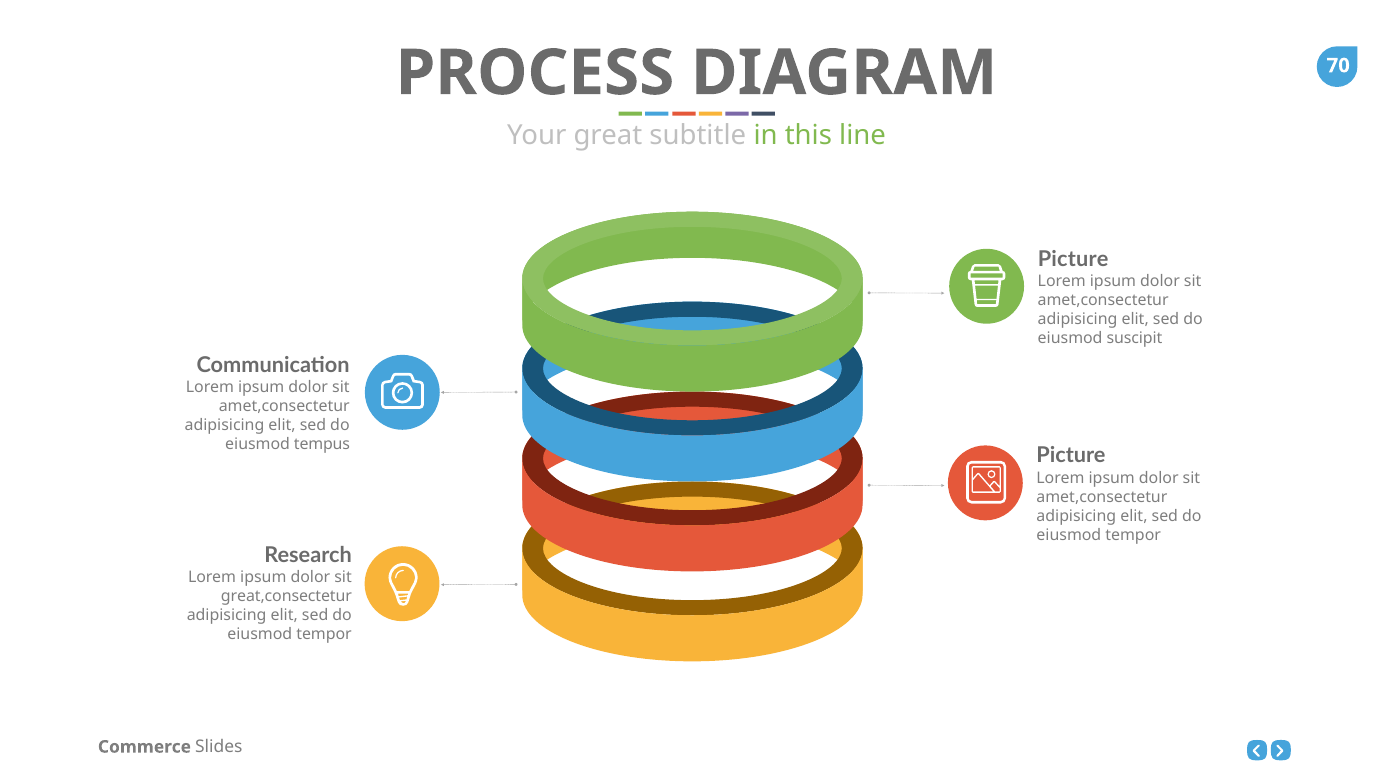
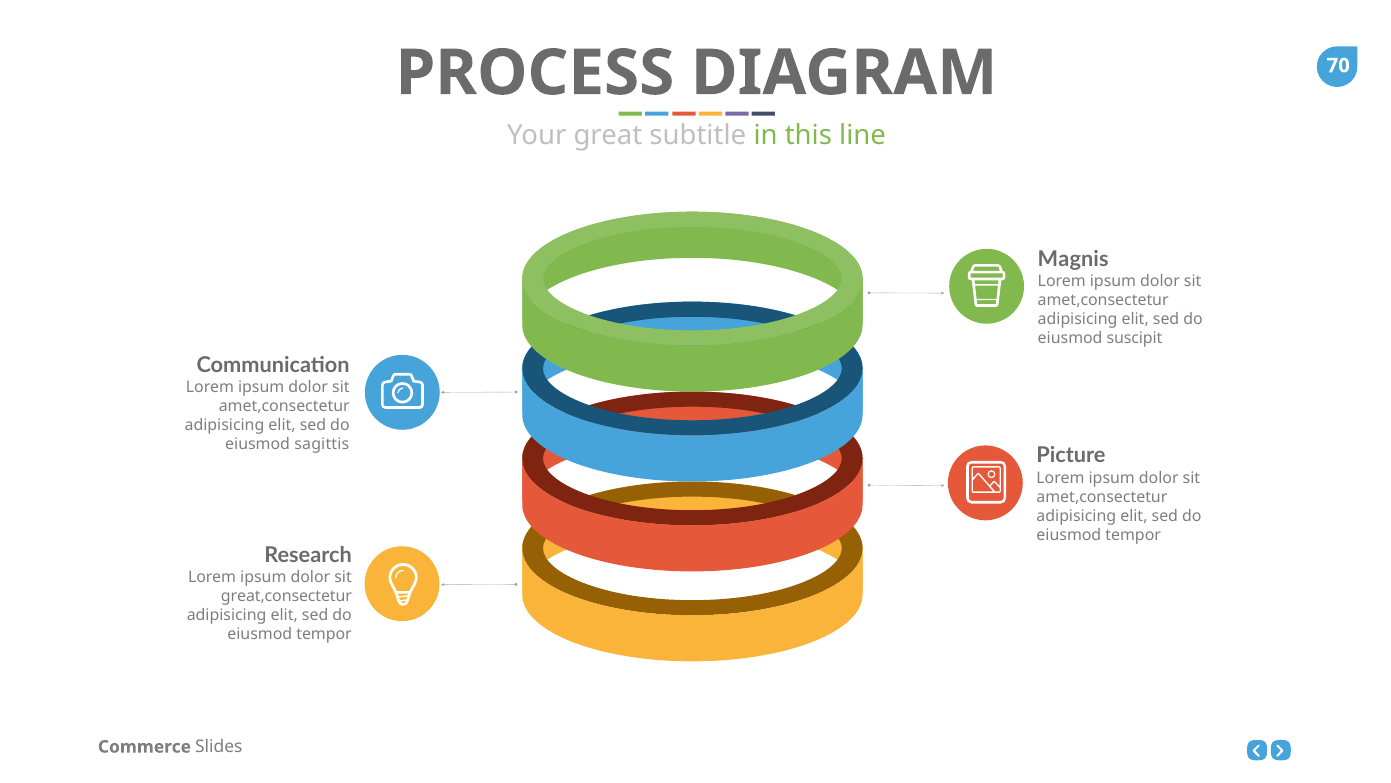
Picture: Picture -> Magnis (1073, 259)
tempus: tempus -> sagittis (322, 444)
